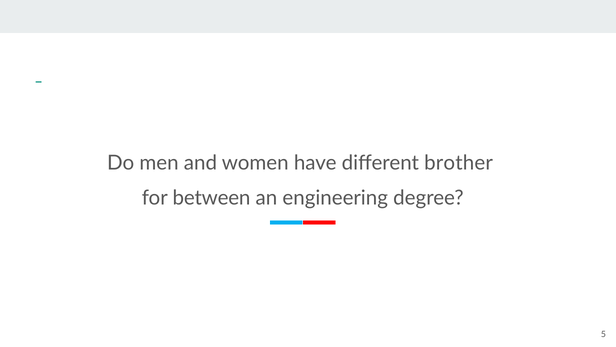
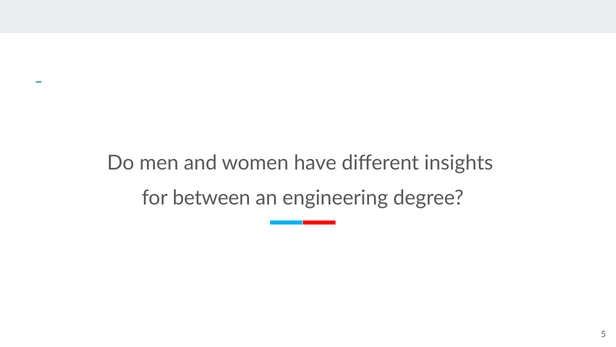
brother: brother -> insights (459, 163)
